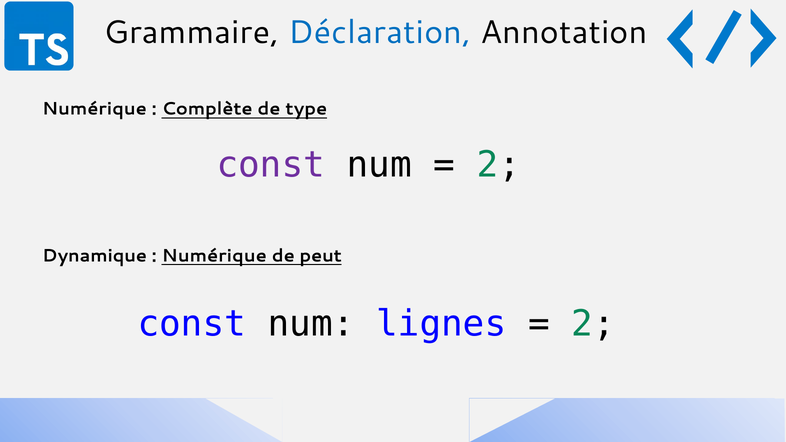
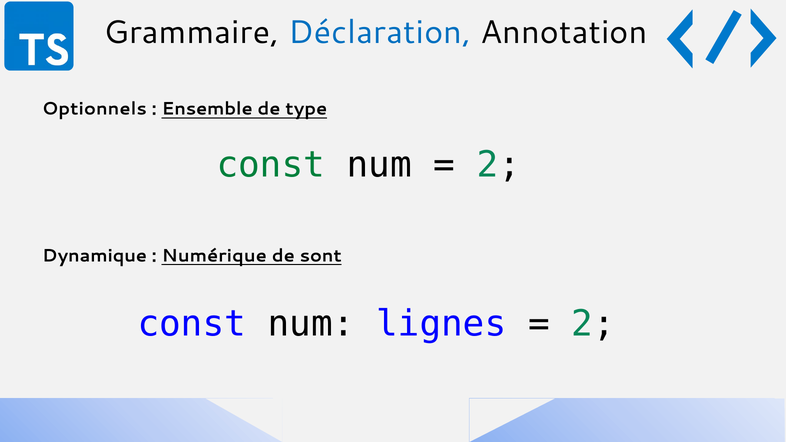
Numérique: Numérique -> Optionnels (94, 109)
Complète: Complète -> Ensemble (207, 109)
const colour: purple -> green (271, 165)
peut: peut -> sont (321, 256)
